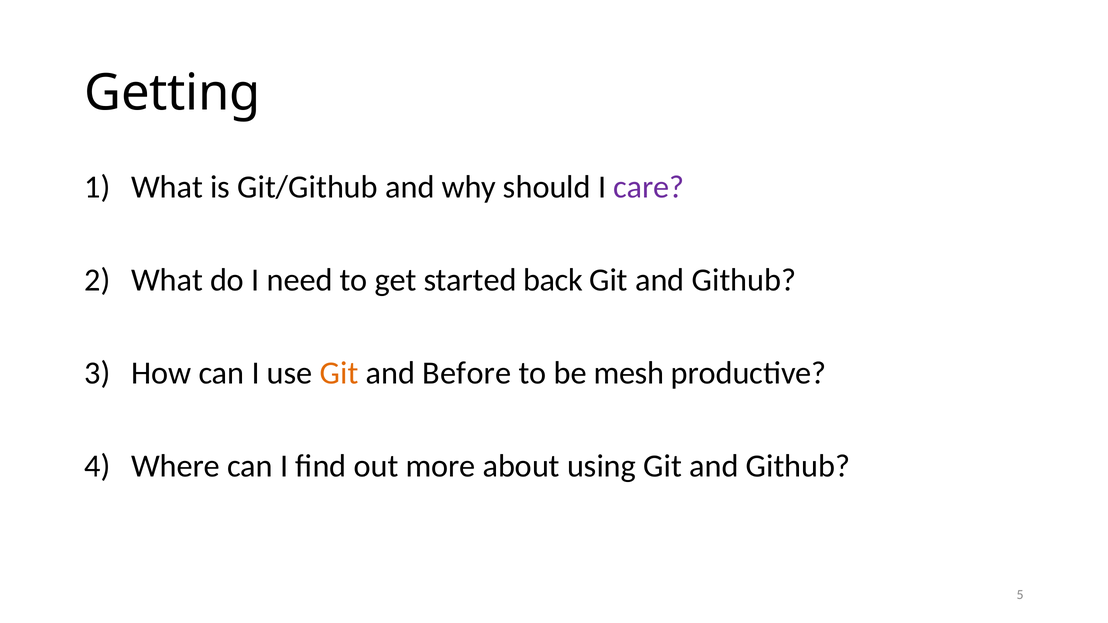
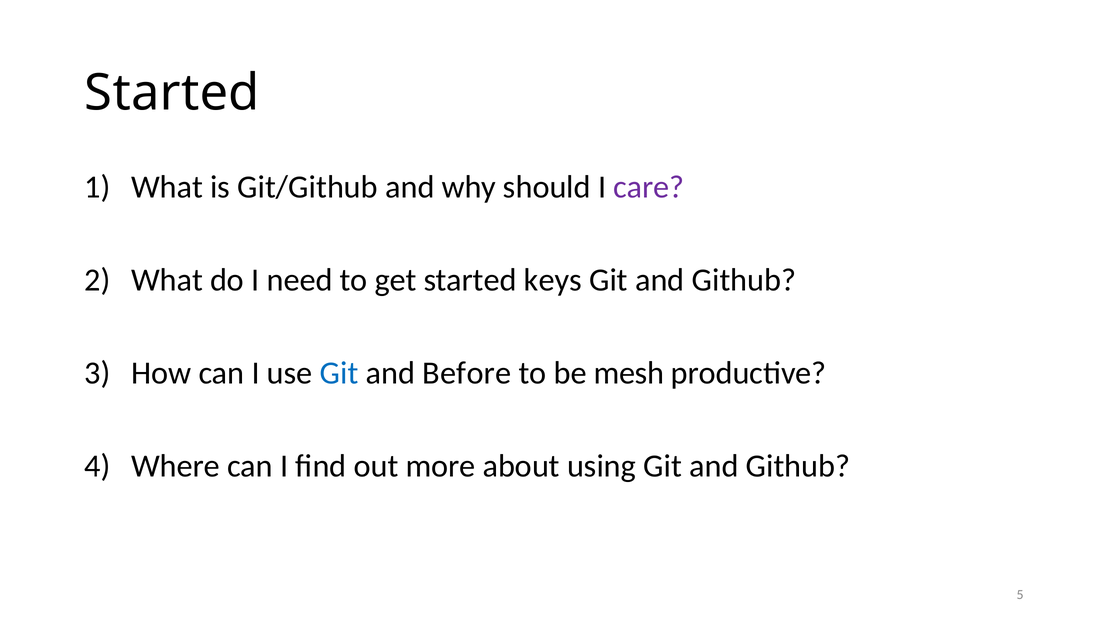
Getting: Getting -> Started (172, 93)
back: back -> keys (553, 280)
Git colour: orange -> blue (339, 373)
